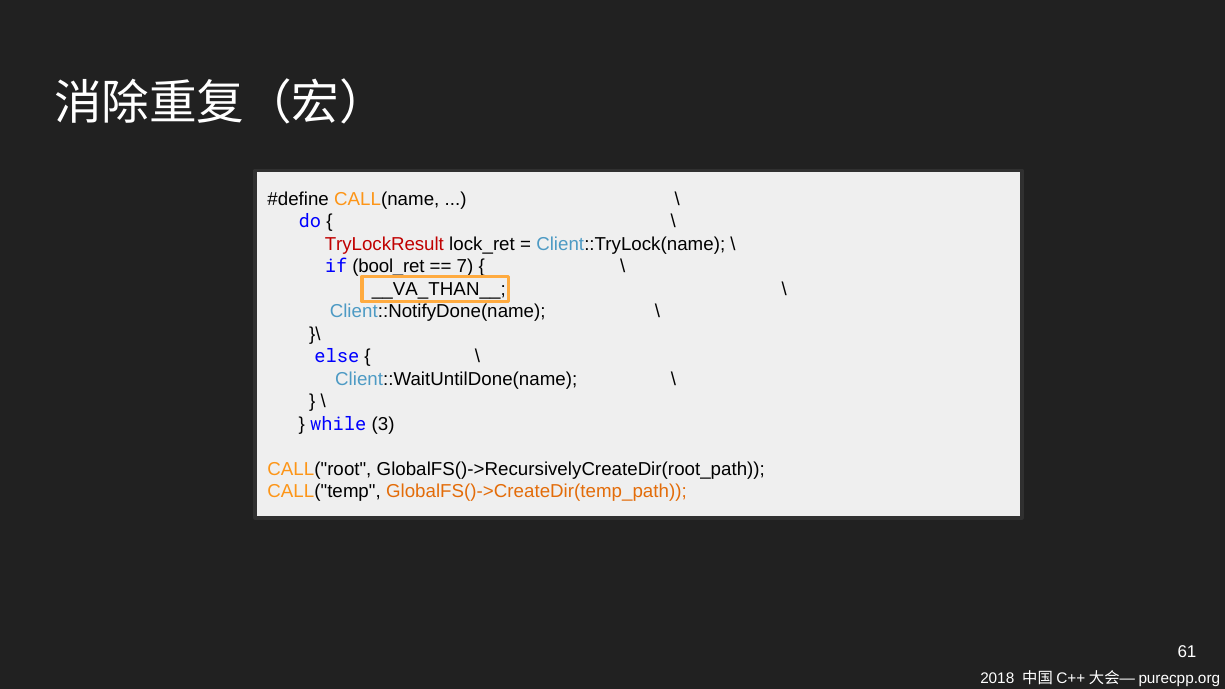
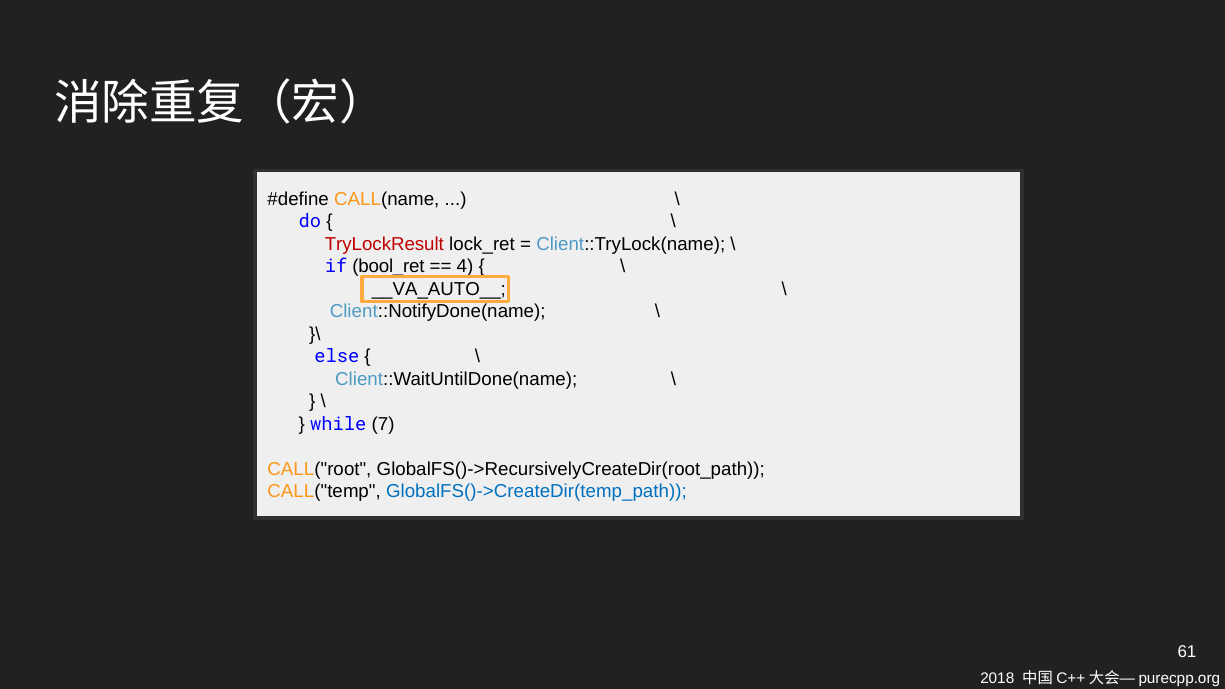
7: 7 -> 4 (465, 267)
__VA_THAN__: __VA_THAN__ -> __VA_AUTO__ (439, 289)
3: 3 -> 7 (383, 424)
GlobalFS()->CreateDir(temp_path colour: orange -> blue (536, 492)
